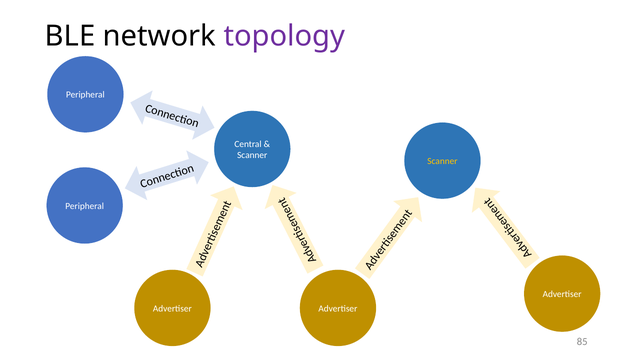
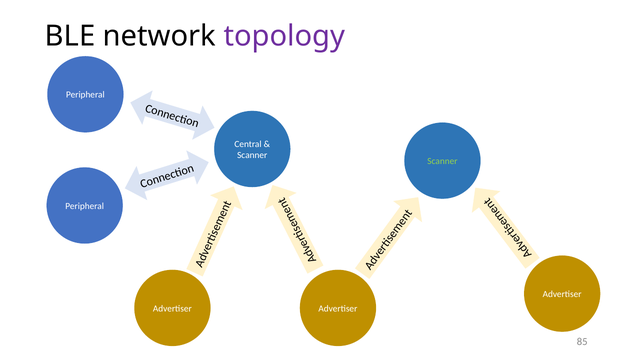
Scanner colour: yellow -> light green (442, 161)
